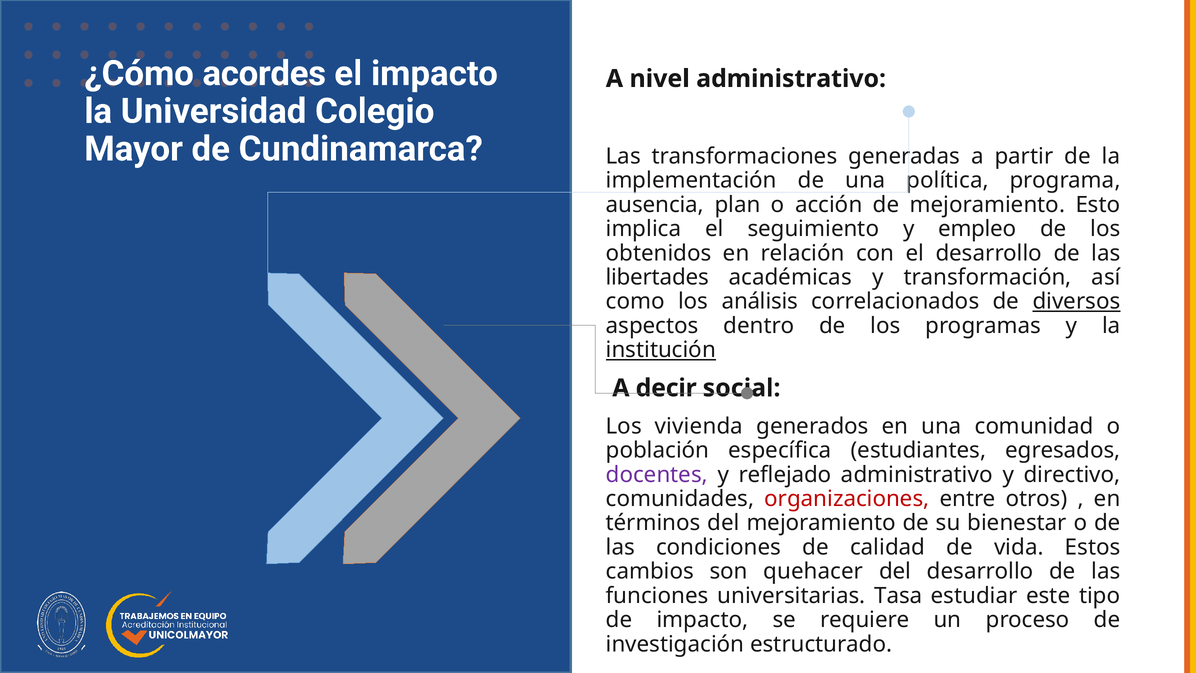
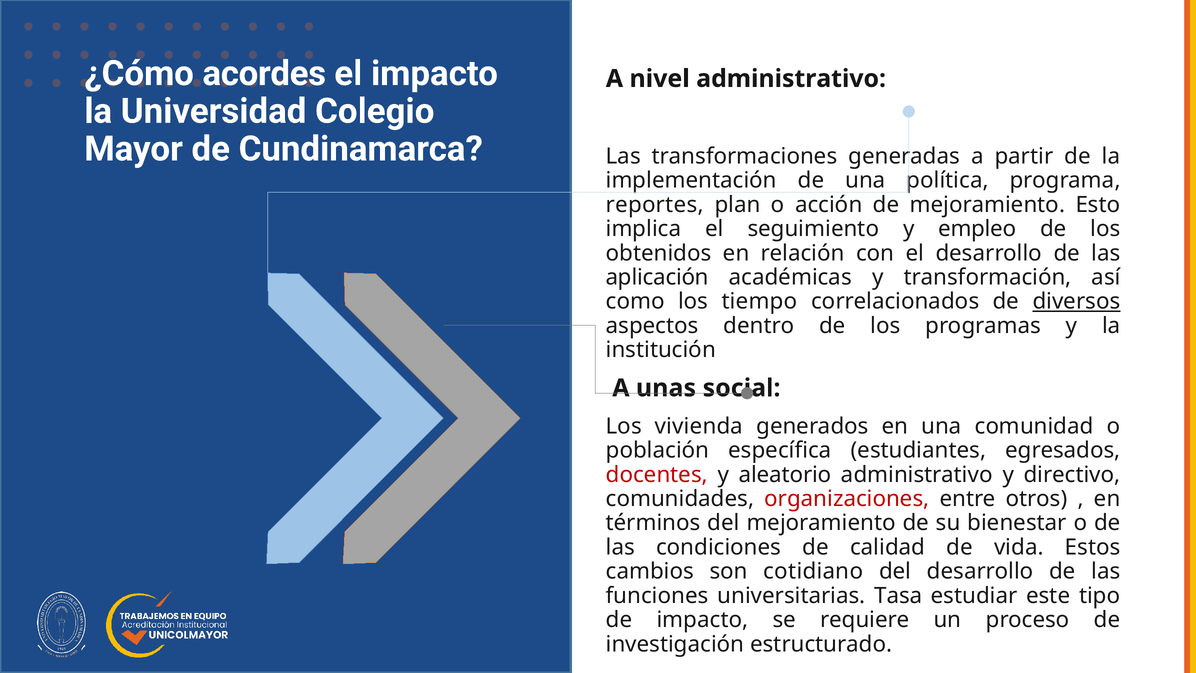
ausencia: ausencia -> reportes (655, 205)
libertades: libertades -> aplicación (657, 277)
análisis: análisis -> tiempo (760, 301)
institución underline: present -> none (661, 350)
decir: decir -> unas (666, 388)
docentes colour: purple -> red (657, 474)
reflejado: reflejado -> aleatorio (785, 474)
quehacer: quehacer -> cotidiano (813, 571)
